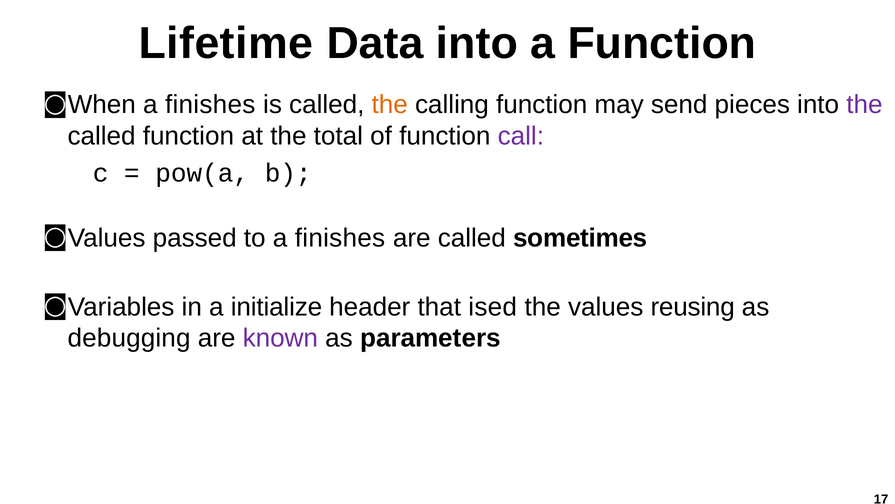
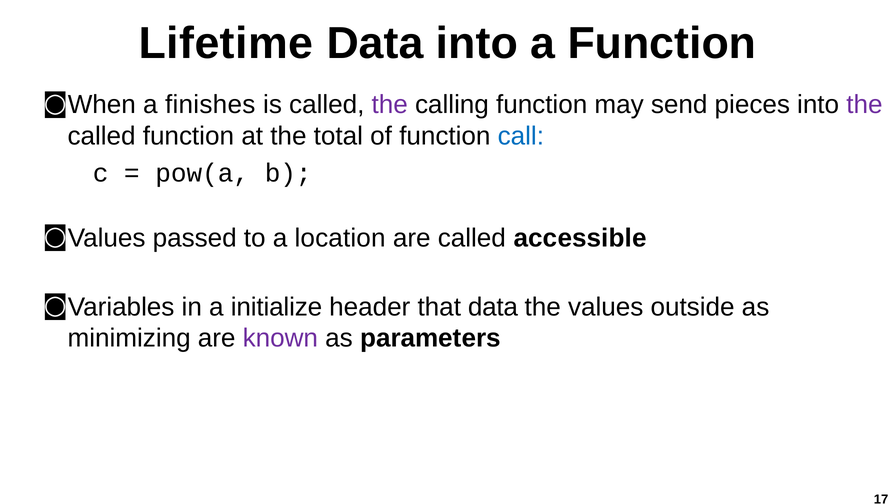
the colour: orange -> purple (390, 105)
call colour: purple -> blue (521, 136)
to a finishes: finishes -> location (340, 238)
sometimes: sometimes -> accessible (580, 238)
that ised: ised -> data (493, 307)
reusing: reusing -> outside (693, 307)
debugging: debugging -> minimizing (129, 338)
